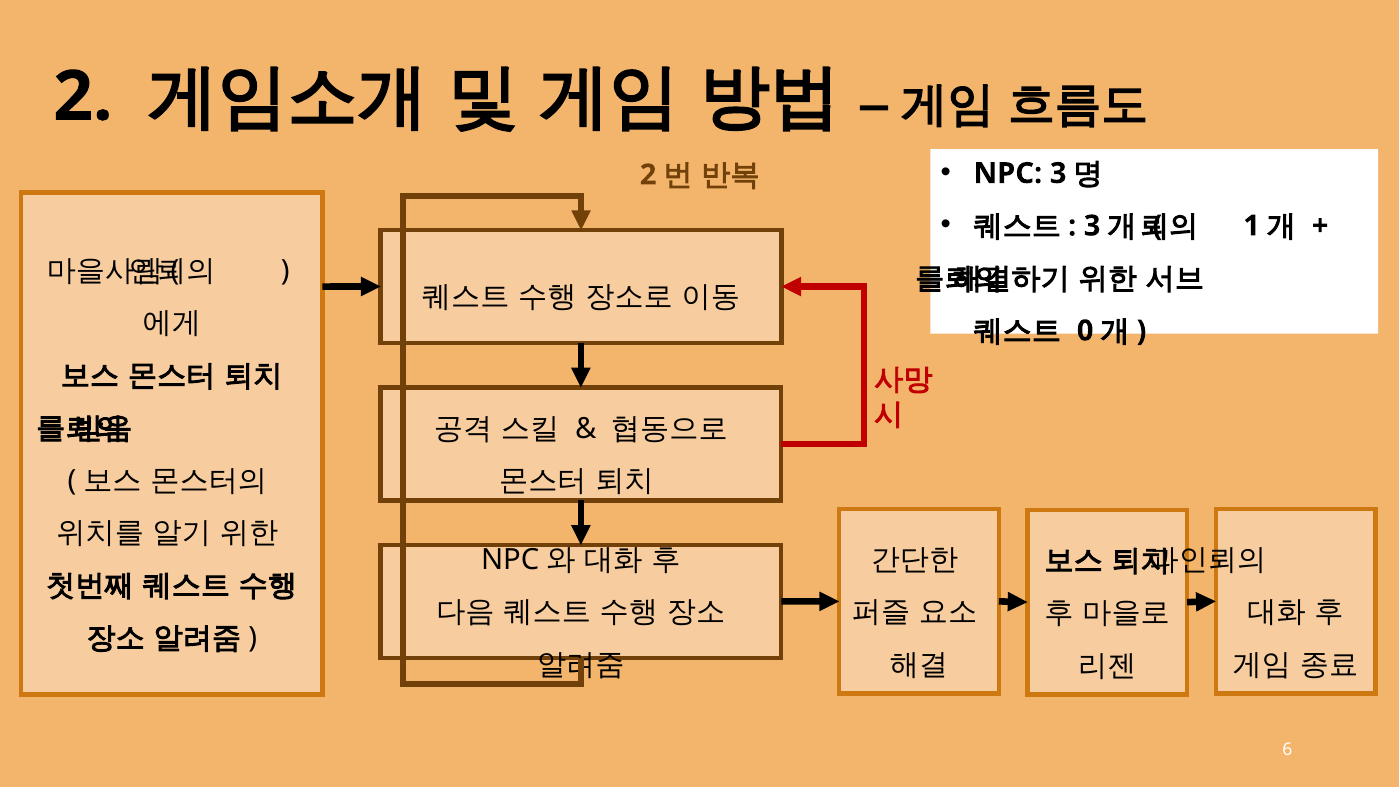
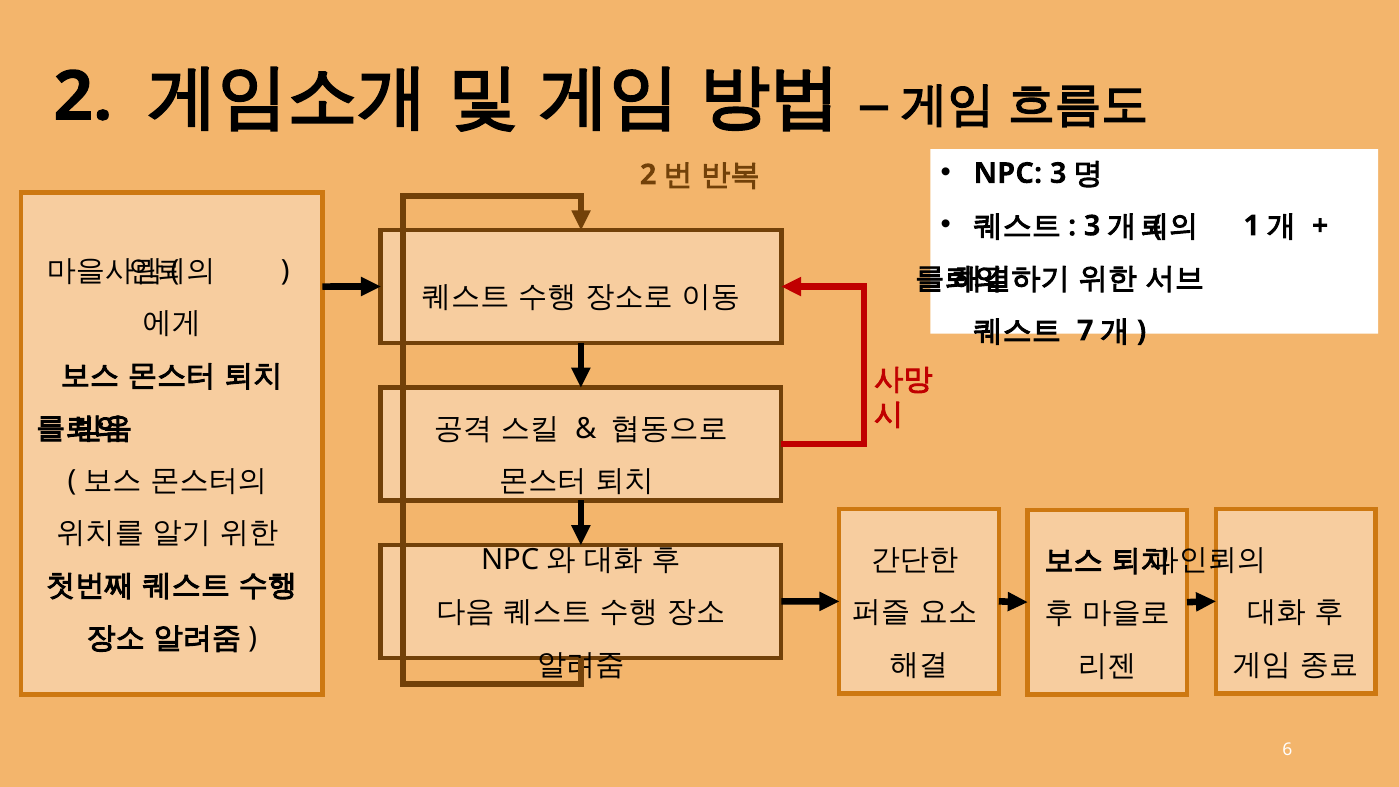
0: 0 -> 7 (1085, 331)
